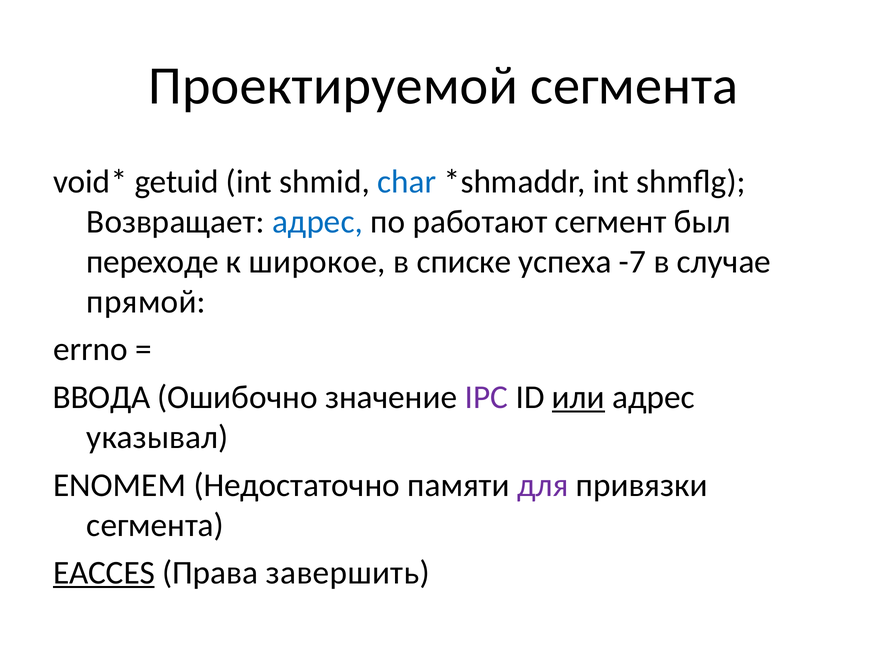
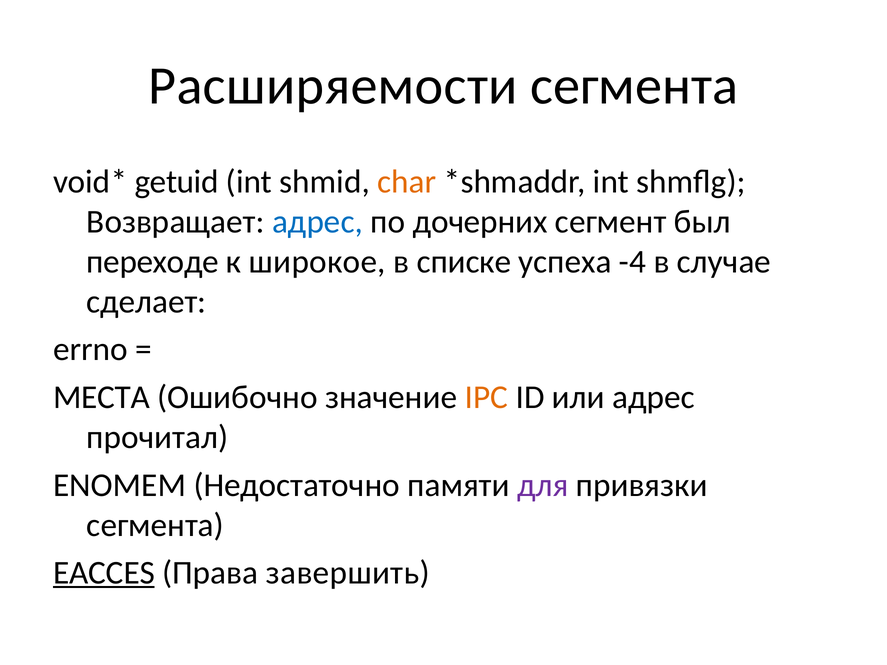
Проектируемой: Проектируемой -> Расширяемости (333, 86)
char colour: blue -> orange (407, 182)
работают: работают -> дочерних (480, 222)
-7: -7 -> -4 (632, 262)
прямой: прямой -> сделает (146, 302)
ВВОДА: ВВОДА -> МЕСТА (102, 397)
IPC colour: purple -> orange (487, 397)
или underline: present -> none (578, 397)
указывал: указывал -> прочитал (157, 437)
